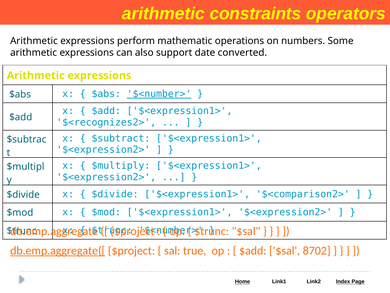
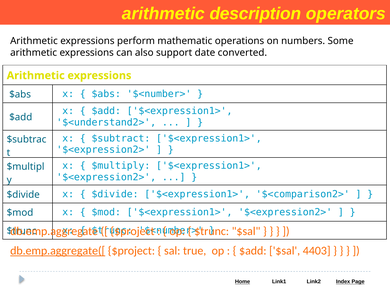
constraints: constraints -> description (255, 14)
$<number> underline: present -> none (159, 94)
$<recognizes2>: $<recognizes2> -> $<understand2> (106, 122)
8702: 8702 -> 4403 (317, 250)
